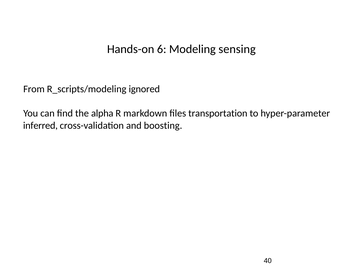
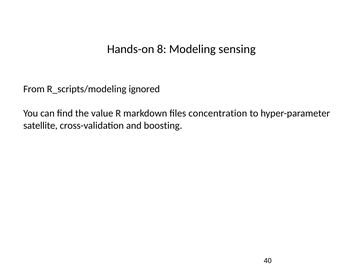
6: 6 -> 8 (162, 49)
alpha: alpha -> value (102, 113)
transportation: transportation -> concentration (218, 113)
inferred: inferred -> satellite (40, 125)
